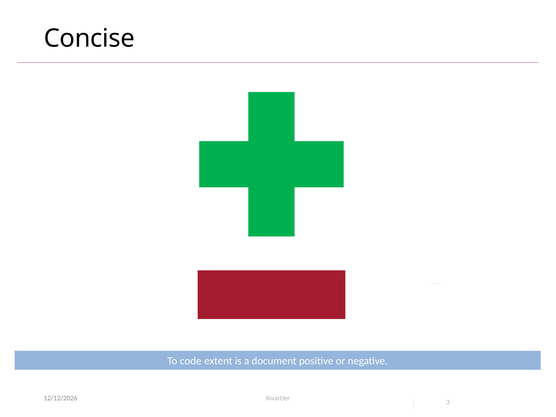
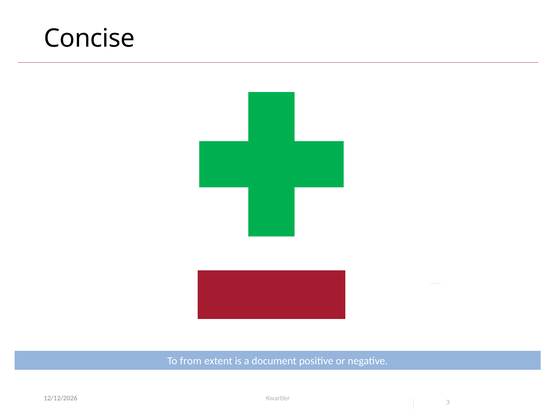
code: code -> from (191, 361)
